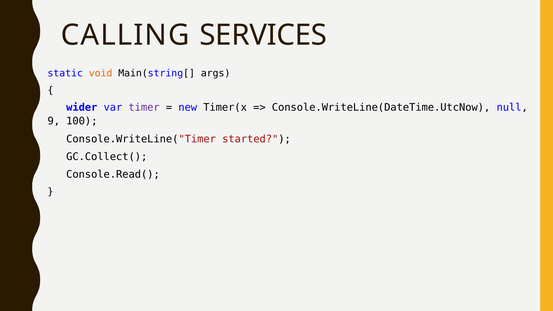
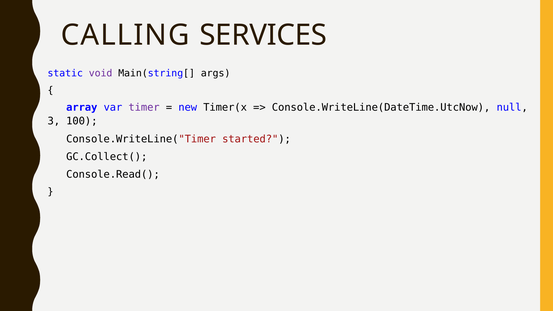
void colour: orange -> purple (101, 73)
wider: wider -> array (82, 108)
9: 9 -> 3 (54, 121)
